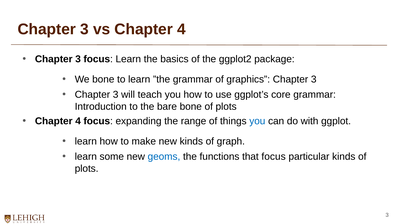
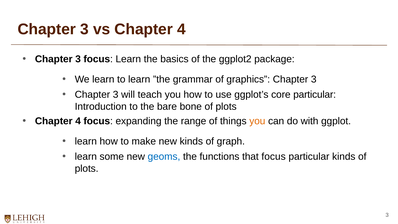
We bone: bone -> learn (103, 79)
core grammar: grammar -> particular (315, 95)
you colour: blue -> orange (257, 121)
